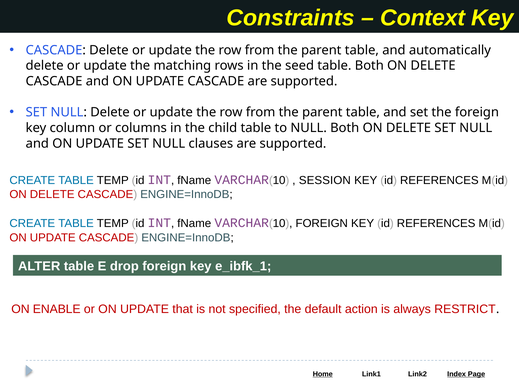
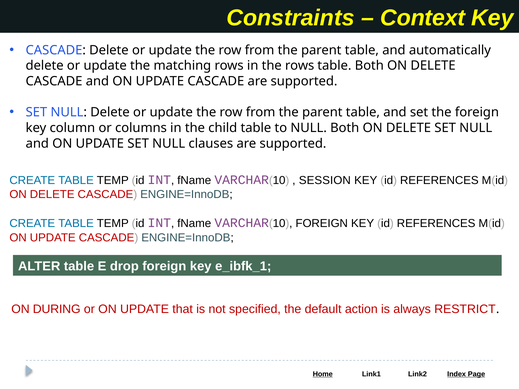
the seed: seed -> rows (300, 66)
ENABLE: ENABLE -> DURING (57, 309)
